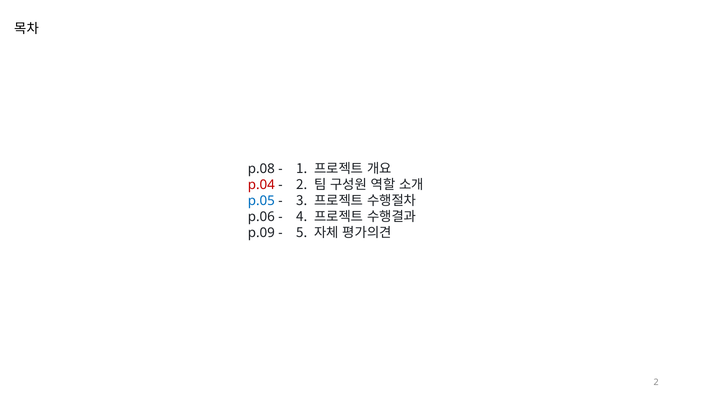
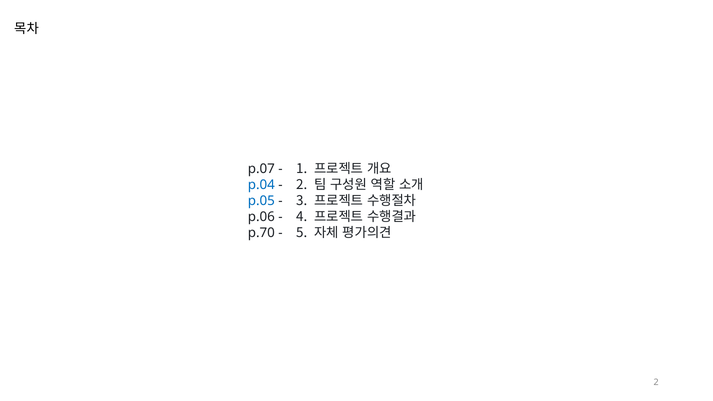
p.08: p.08 -> p.07 (261, 169)
p.04 colour: red -> blue (261, 185)
p.09: p.09 -> p.70 (261, 233)
